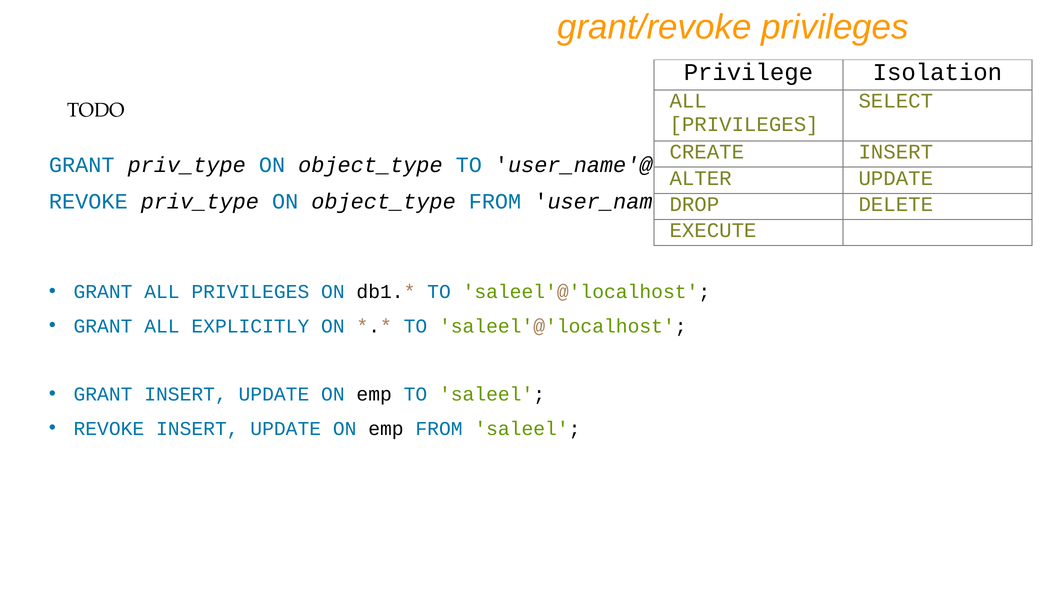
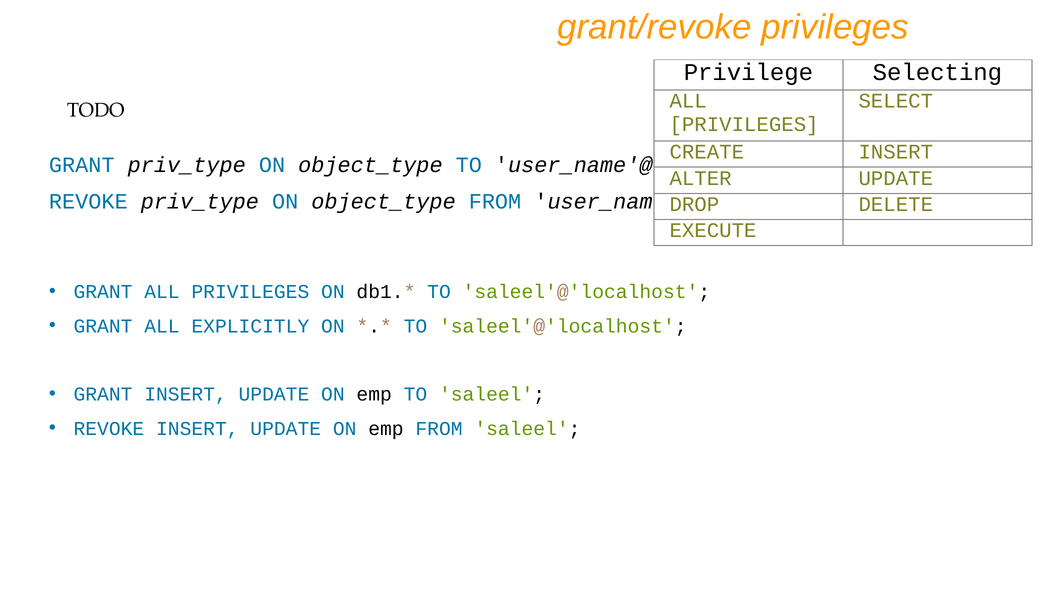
Isolation: Isolation -> Selecting (937, 72)
